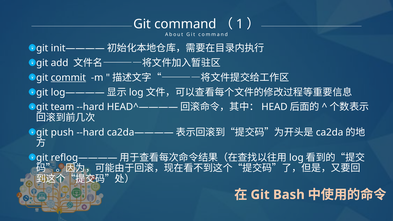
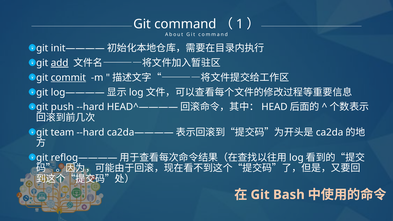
add underline: none -> present (60, 63)
team: team -> push (62, 107)
push: push -> team (62, 132)
